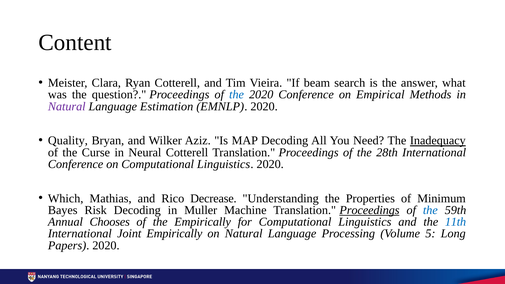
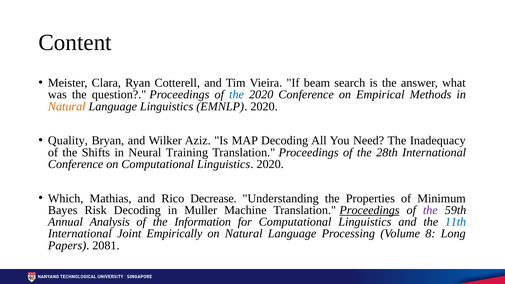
Natural colour: purple -> orange (67, 106)
Language Estimation: Estimation -> Linguistics (167, 106)
Inadequacy underline: present -> none (438, 141)
Curse: Curse -> Shifts (96, 152)
Neural Cotterell: Cotterell -> Training (187, 152)
the colour: blue -> purple (430, 210)
Chooses: Chooses -> Analysis (110, 222)
the Empirically: Empirically -> Information (203, 222)
5: 5 -> 8 (430, 234)
Papers 2020: 2020 -> 2081 (106, 245)
